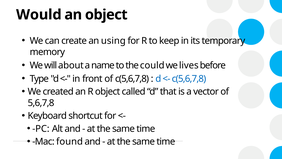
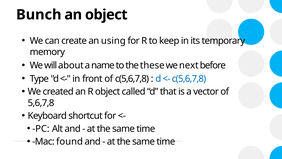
Would: Would -> Bunch (39, 15)
could: could -> these (152, 65)
lives: lives -> next (189, 65)
